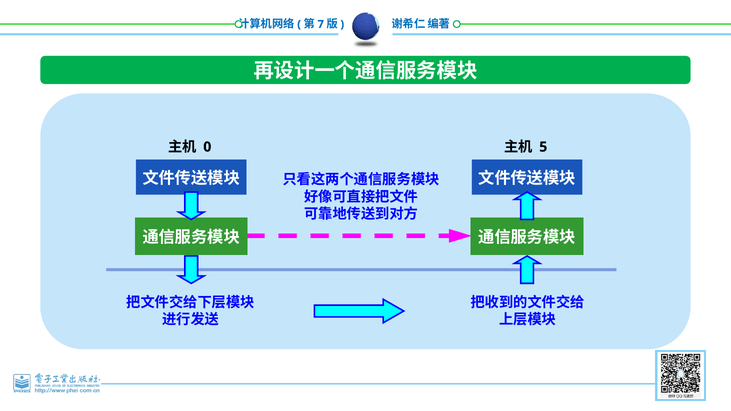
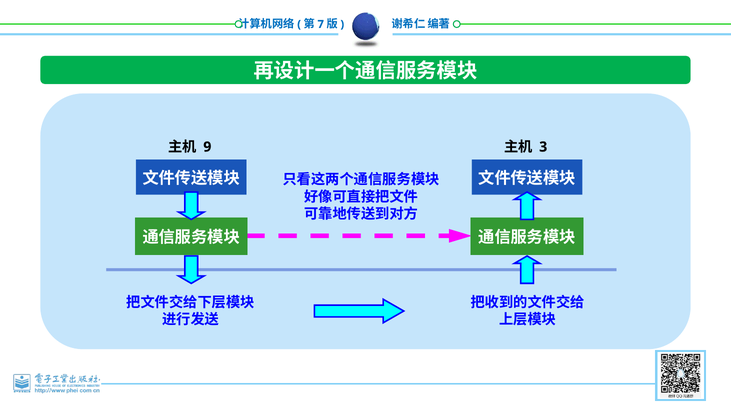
0: 0 -> 9 (207, 147)
5: 5 -> 3 (543, 147)
